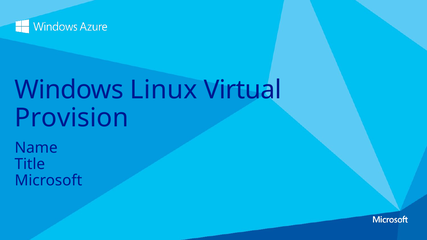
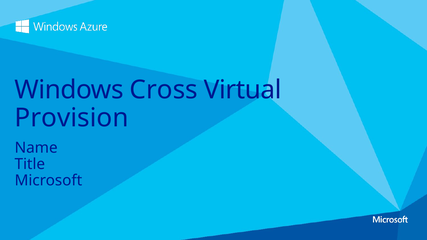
Linux: Linux -> Cross (164, 90)
